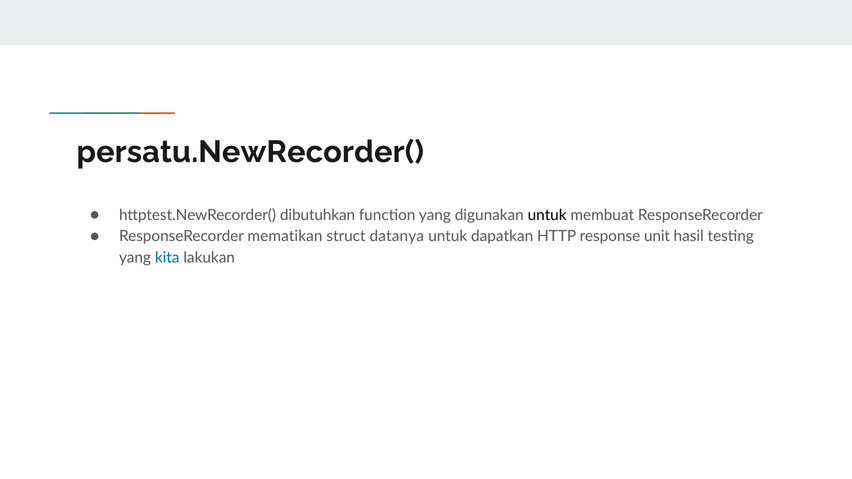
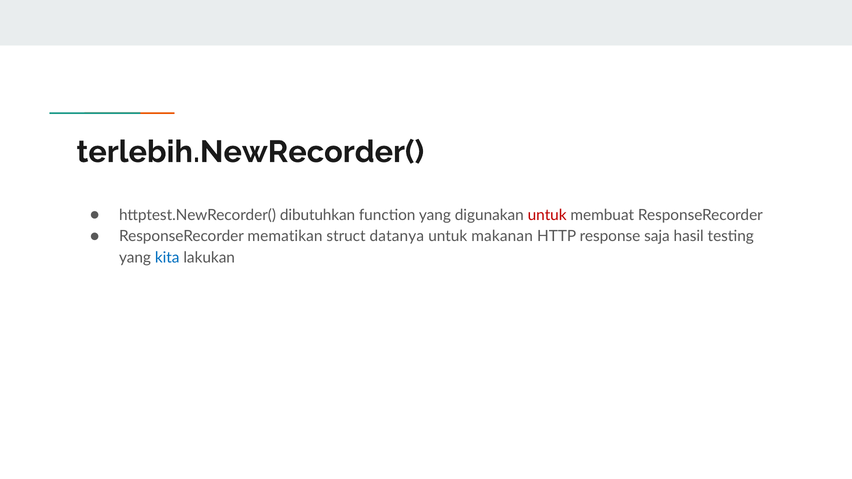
persatu.NewRecorder(: persatu.NewRecorder( -> terlebih.NewRecorder( (250, 152)
untuk colour: black -> red (547, 215)
dapatkan: dapatkan -> makanan (502, 237)
unit: unit -> saja (657, 237)
